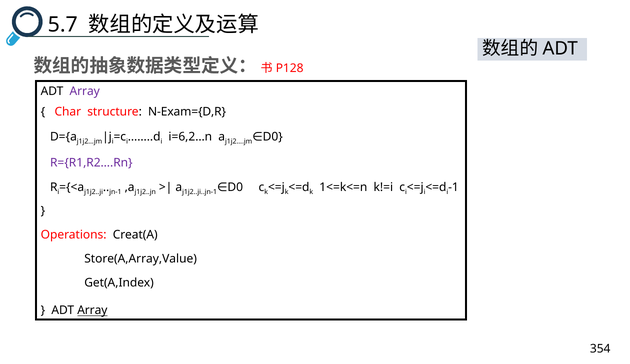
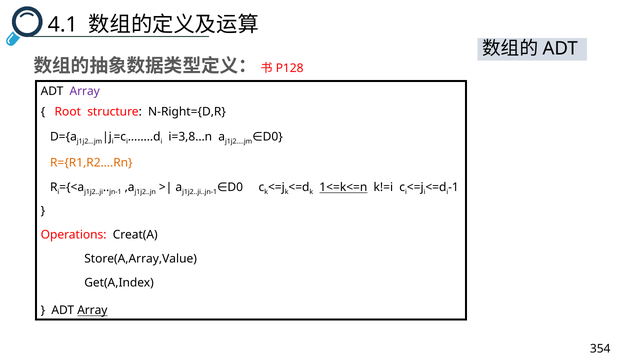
5.7: 5.7 -> 4.1 (63, 25)
Char: Char -> Root (68, 112)
N-Exam={D,R: N-Exam={D,R -> N-Right={D,R (187, 112)
i=6,2…n: i=6,2…n -> i=3,8…n (190, 137)
R={R1,R2….Rn colour: purple -> orange (91, 163)
1<=k<=n underline: none -> present (343, 187)
